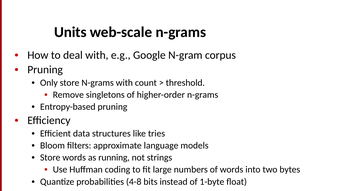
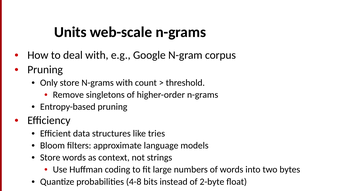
running: running -> context (114, 157)
1-byte: 1-byte -> 2-byte (212, 181)
